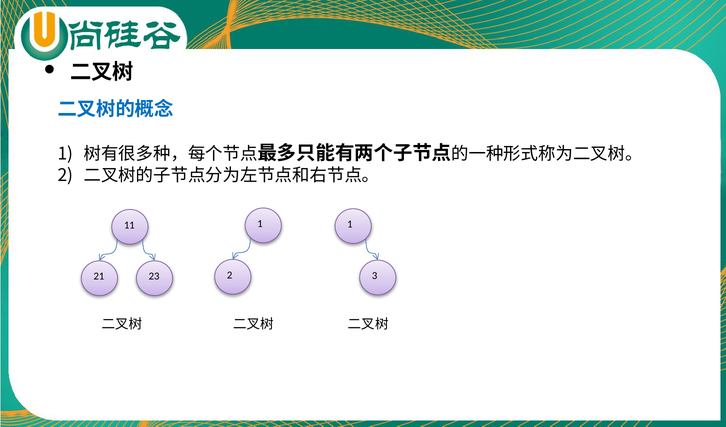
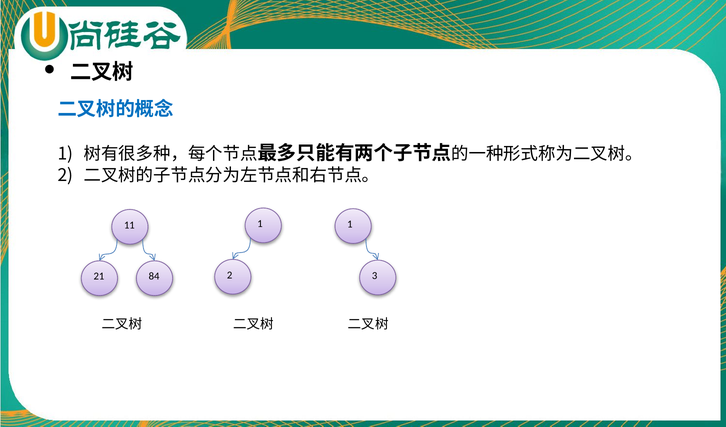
23: 23 -> 84 (154, 277)
